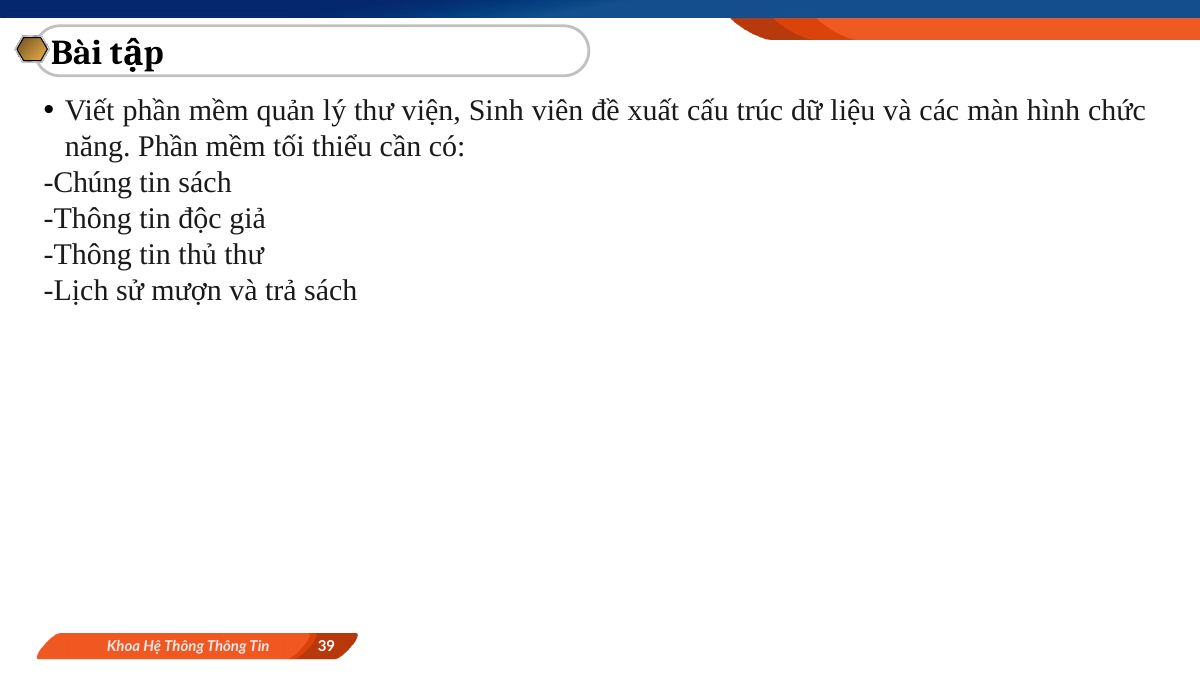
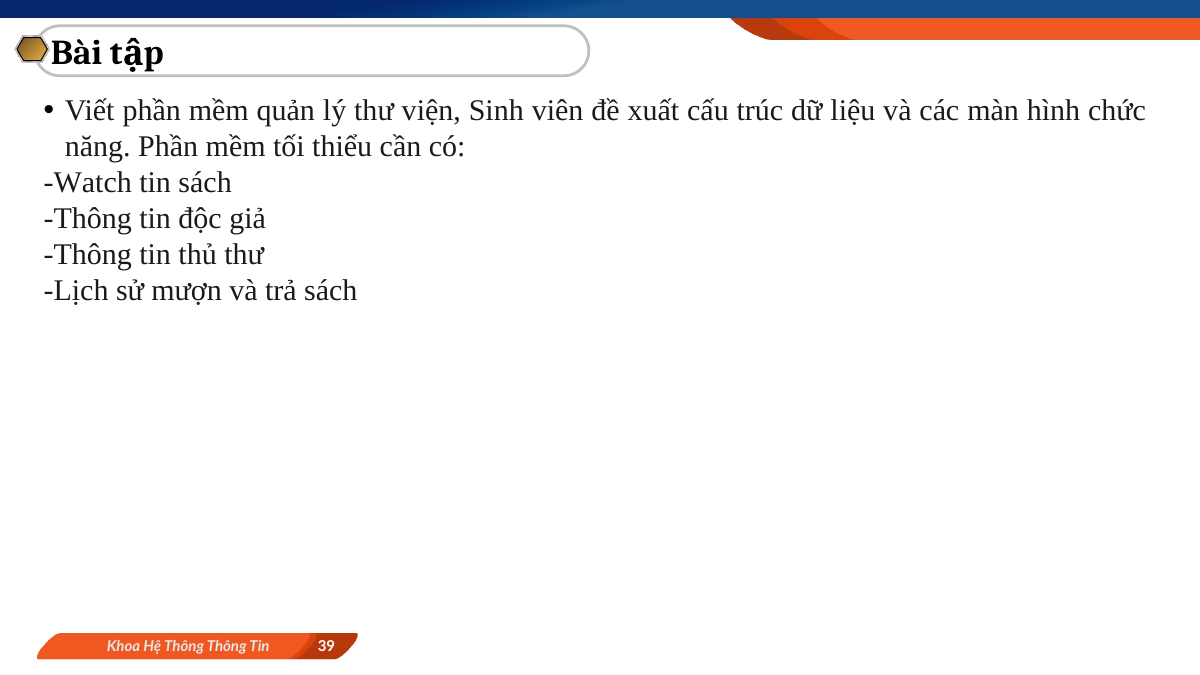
Chúng: Chúng -> Watch (88, 183)
